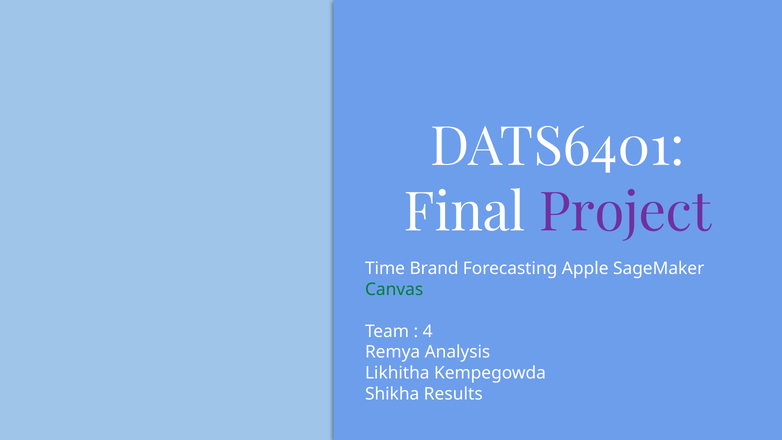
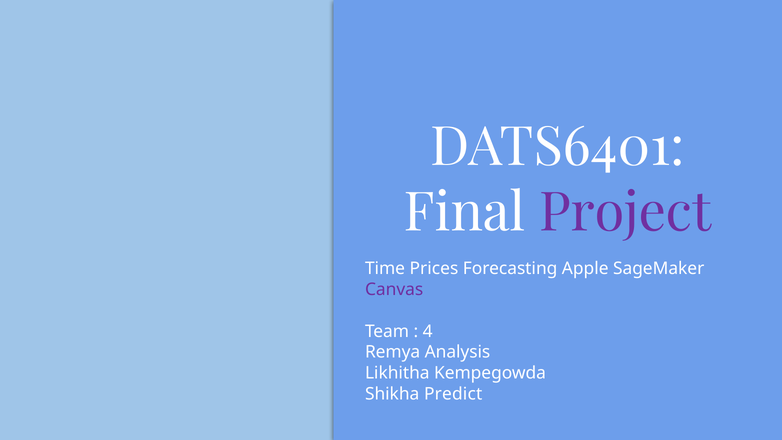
Brand: Brand -> Prices (434, 269)
Canvas colour: green -> purple (394, 290)
Results: Results -> Predict (453, 394)
